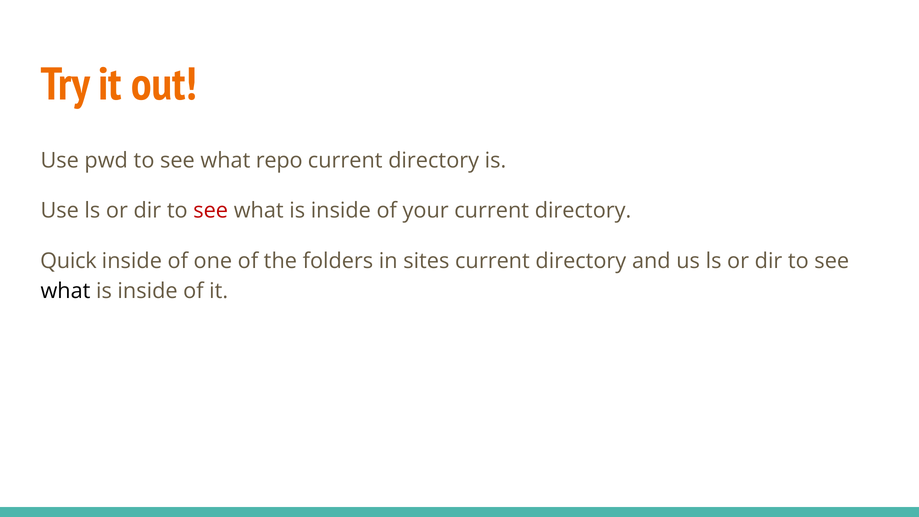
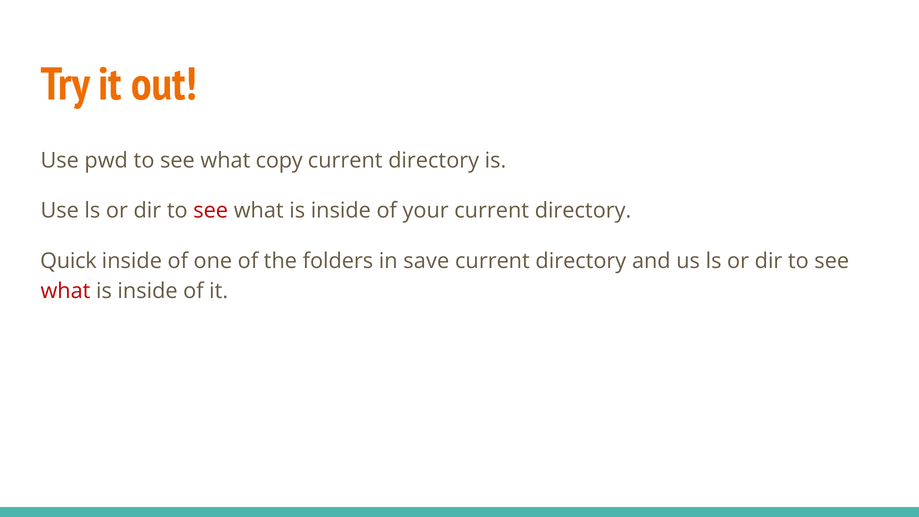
repo: repo -> copy (279, 160)
sites: sites -> save (426, 261)
what colour: black -> red (65, 291)
